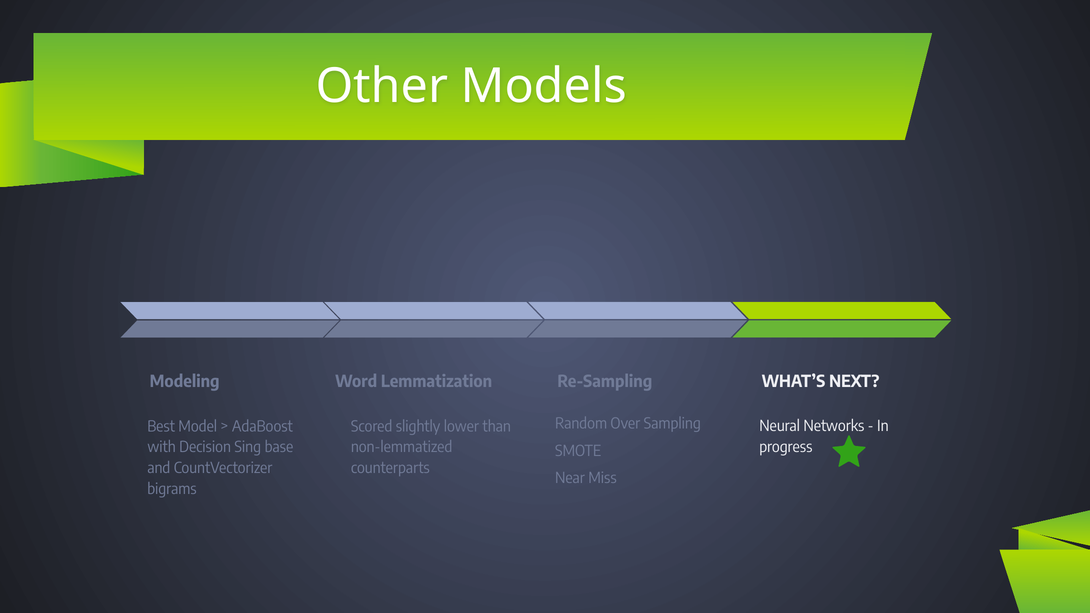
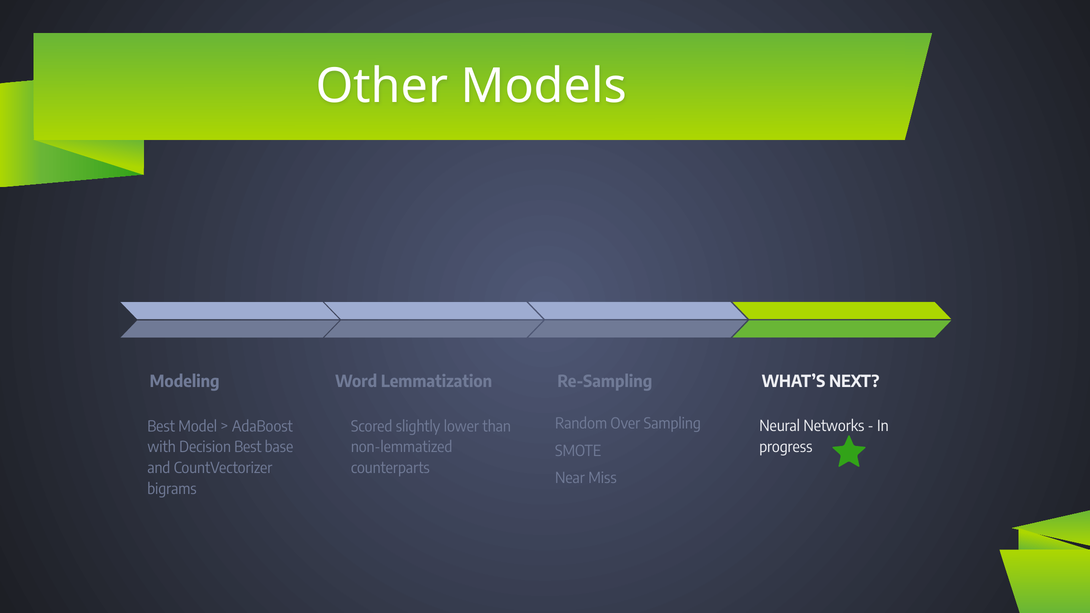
Decision Sing: Sing -> Best (248, 448)
